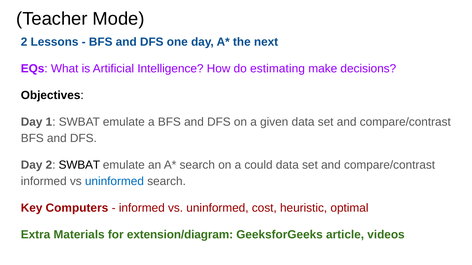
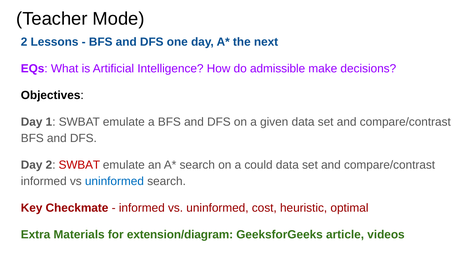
estimating: estimating -> admissible (278, 69)
SWBAT colour: black -> red (79, 165)
Computers: Computers -> Checkmate (77, 208)
